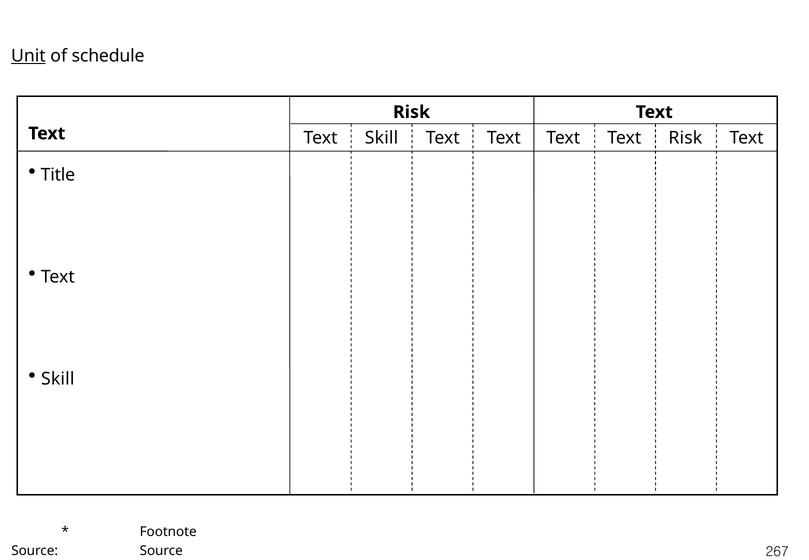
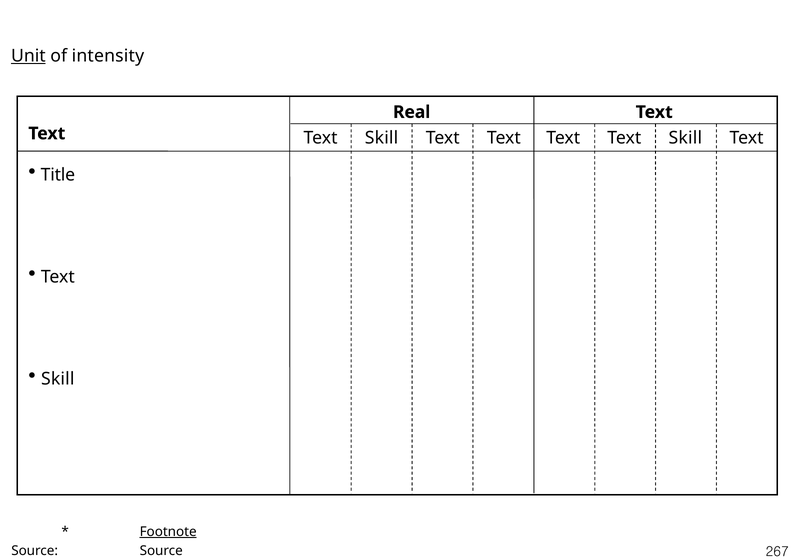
schedule: schedule -> intensity (108, 56)
Risk: Risk -> Real (412, 112)
Risk: Risk -> Skill (685, 138)
Footnote underline: none -> present (168, 532)
